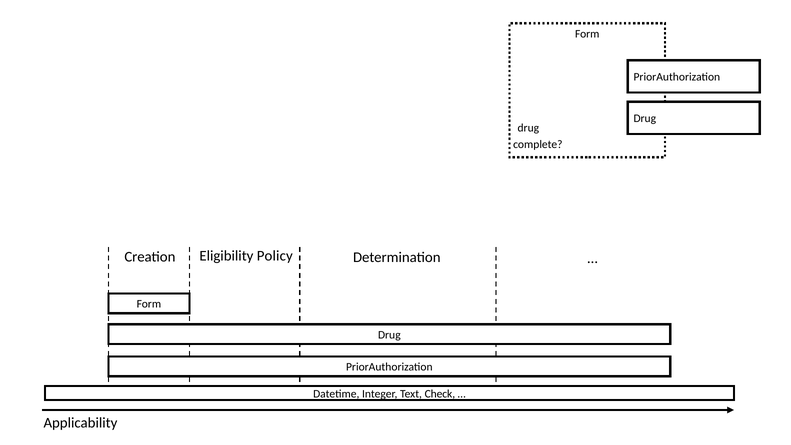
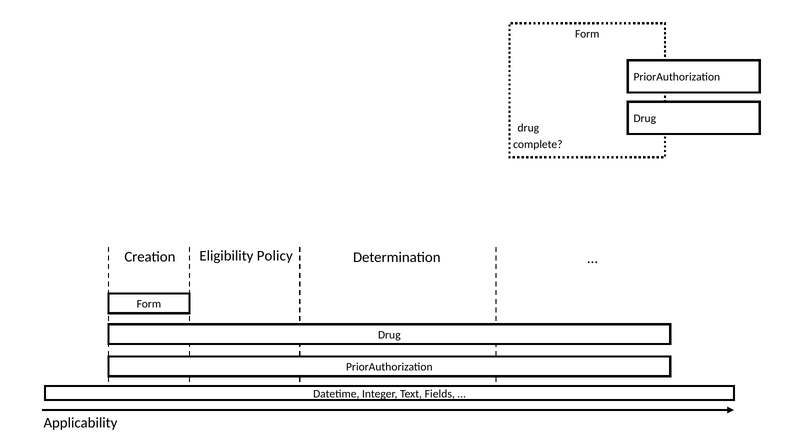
Check: Check -> Fields (440, 394)
